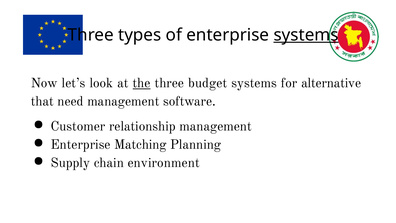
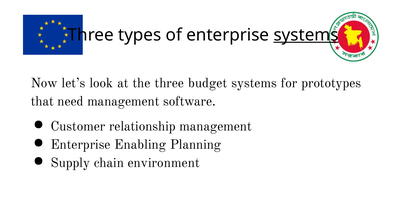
the underline: present -> none (142, 83)
alternative: alternative -> prototypes (331, 83)
Matching: Matching -> Enabling (140, 144)
